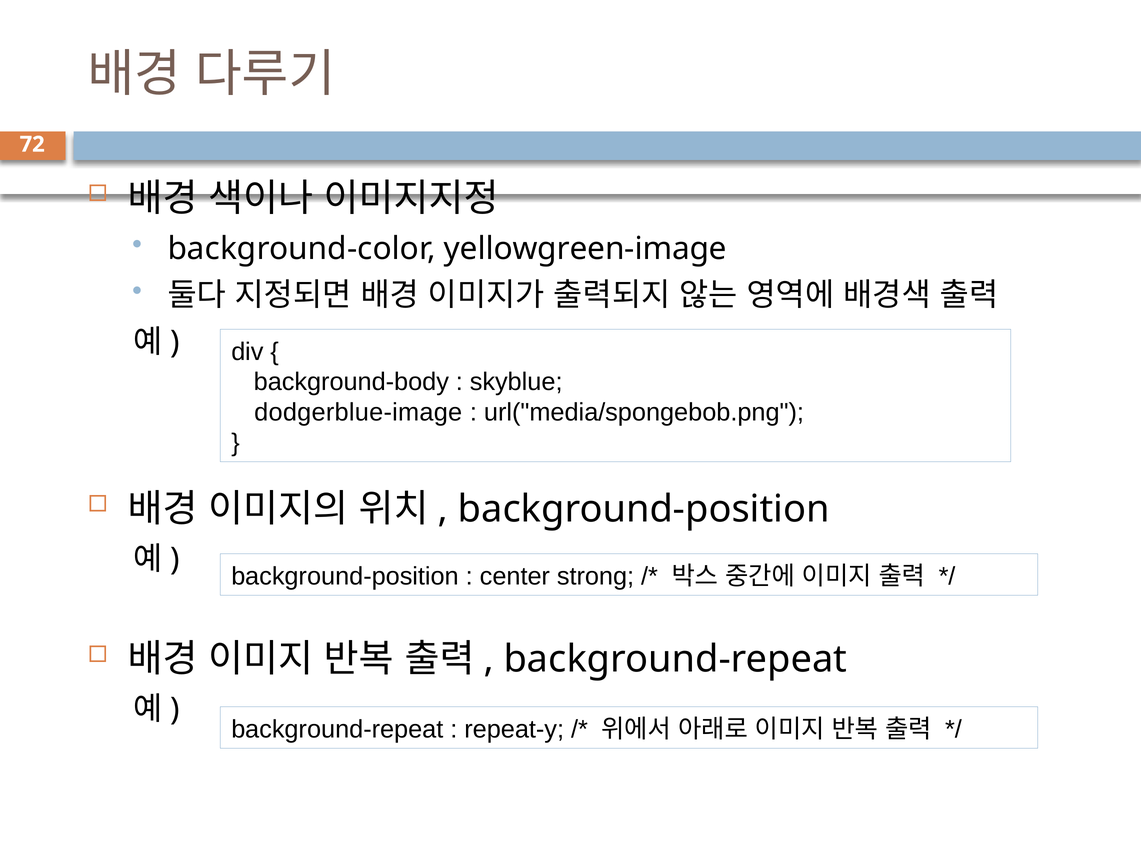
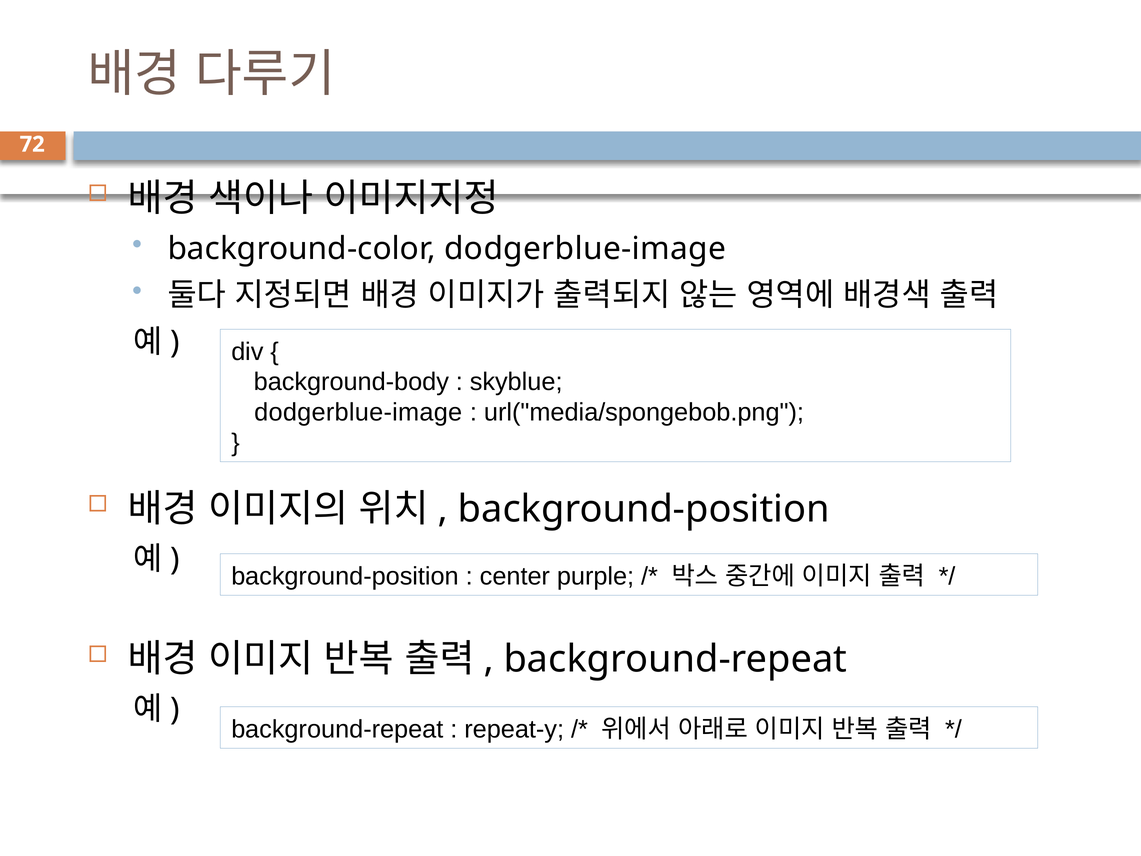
background-color yellowgreen-image: yellowgreen-image -> dodgerblue-image (585, 249)
strong: strong -> purple (596, 576)
